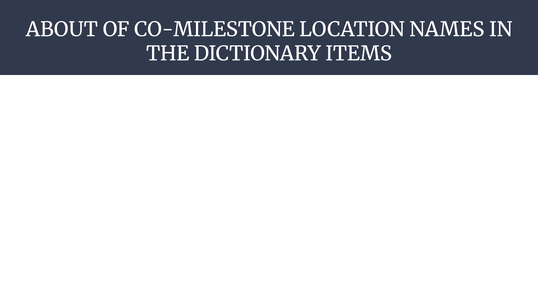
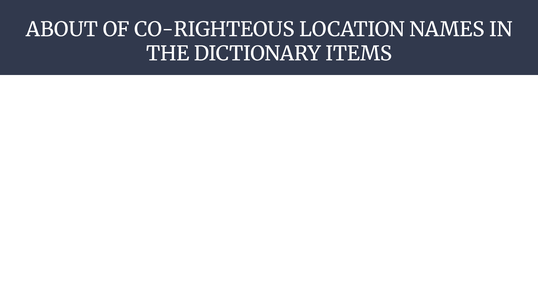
CO-MILESTONE: CO-MILESTONE -> CO-RIGHTEOUS (214, 30)
